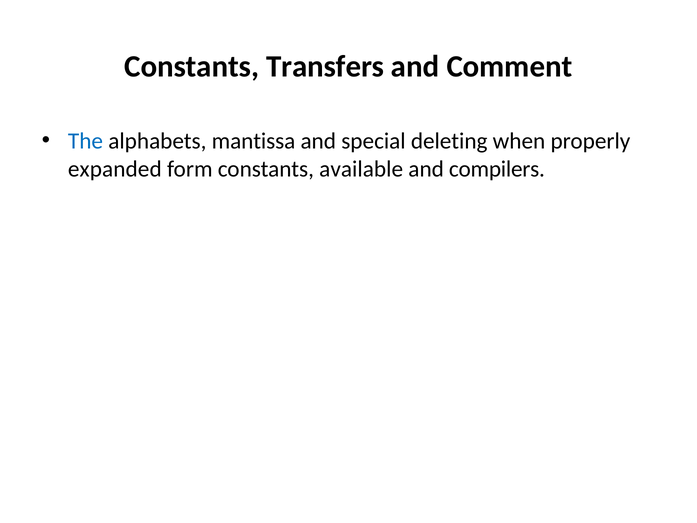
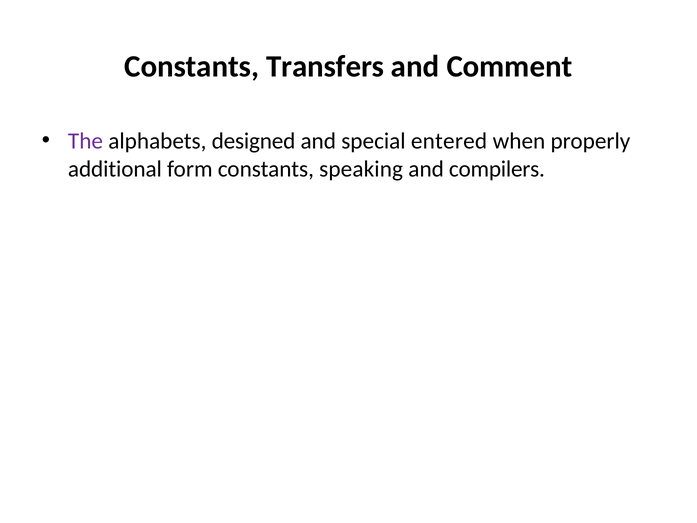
The colour: blue -> purple (85, 141)
mantissa: mantissa -> designed (254, 141)
deleting: deleting -> entered (449, 141)
expanded: expanded -> additional (115, 169)
available: available -> speaking (361, 169)
